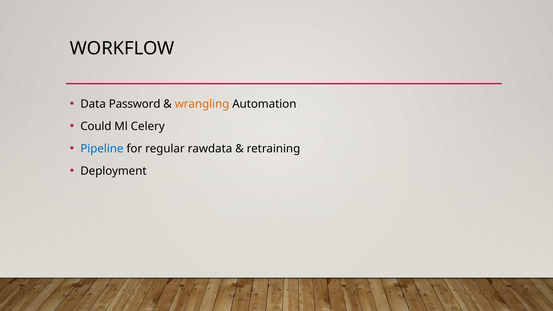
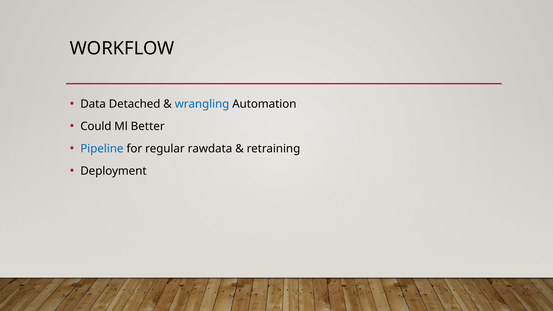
Password: Password -> Detached (135, 104)
wrangling colour: orange -> blue (202, 104)
Celery: Celery -> Better (148, 126)
